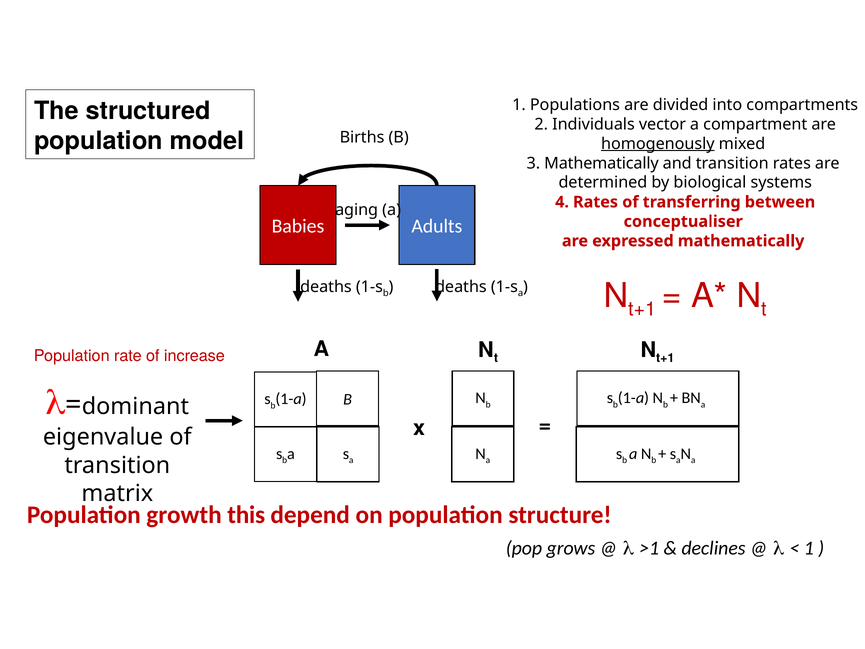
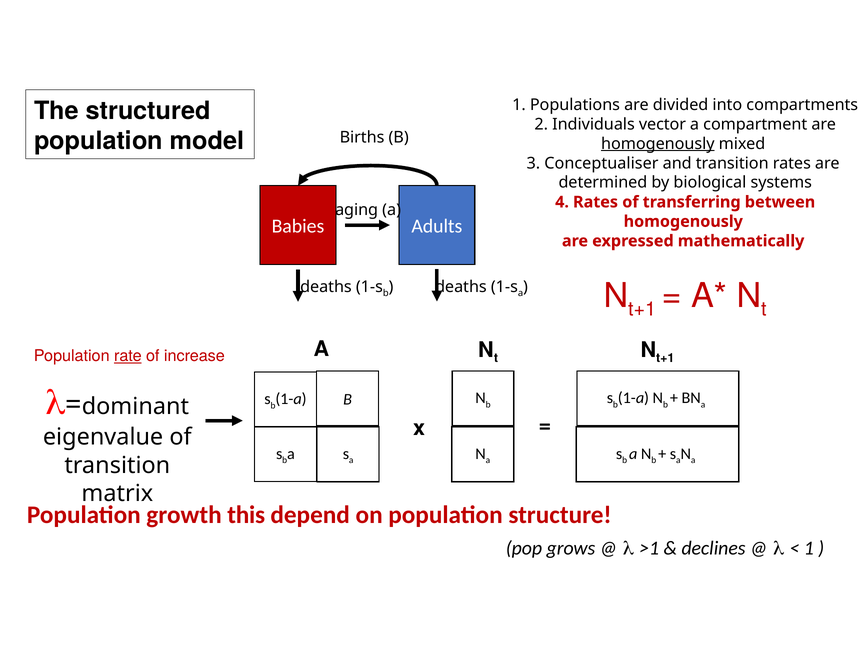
3 Mathematically: Mathematically -> Conceptualiser (601, 163)
conceptualiser: conceptualiser -> homogenously (683, 221)
rate underline: none -> present (128, 356)
